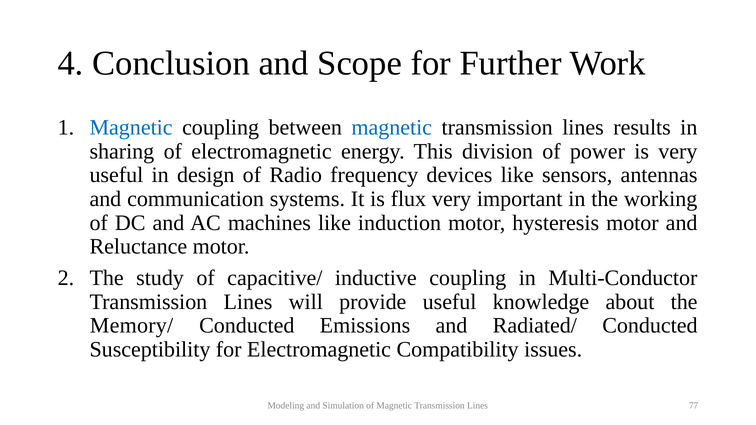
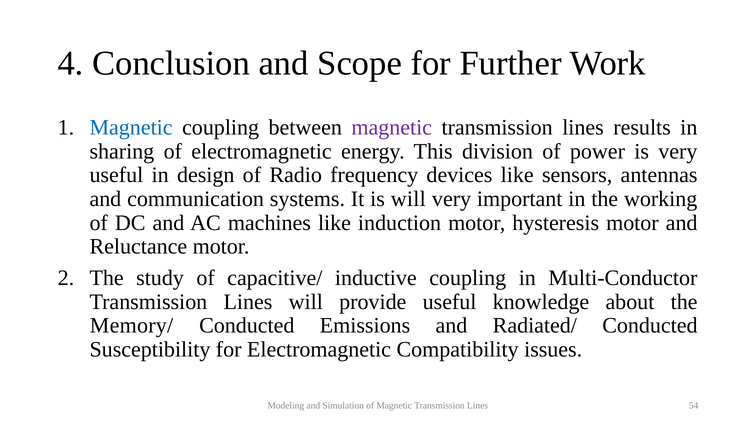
magnetic colour: blue -> purple (392, 128)
is flux: flux -> will (408, 199)
77: 77 -> 54 (694, 406)
